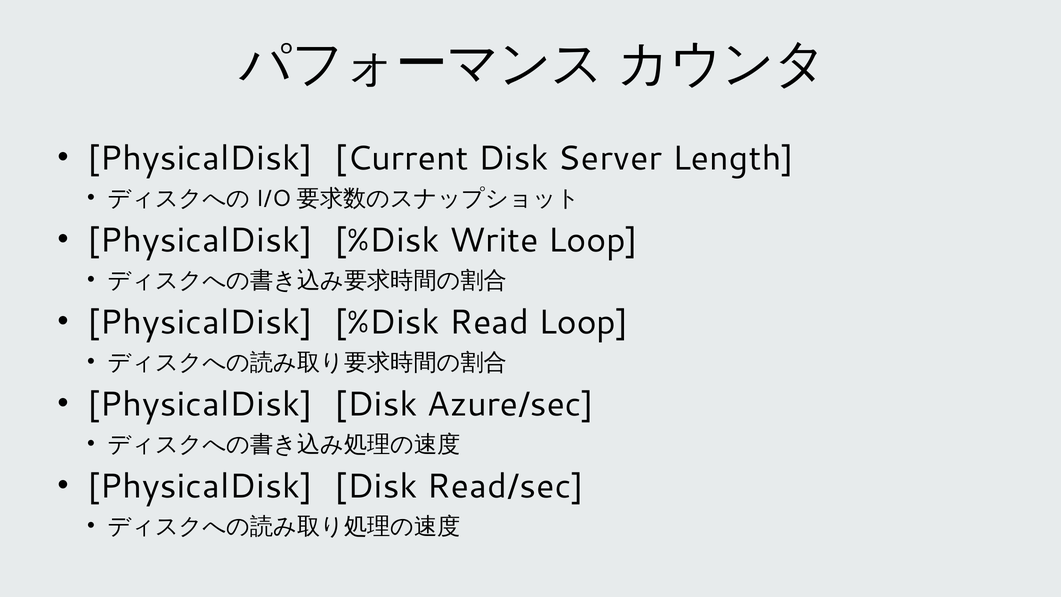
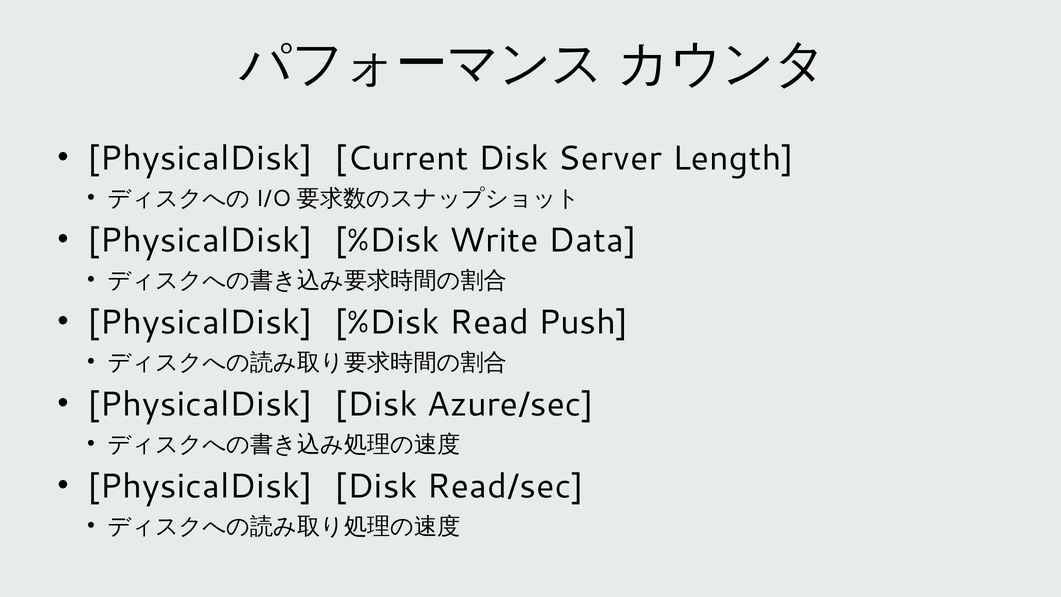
Write Loop: Loop -> Data (593, 240)
Read Loop: Loop -> Push (583, 322)
